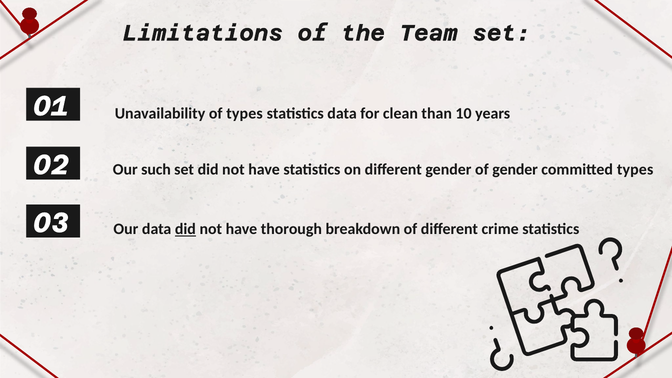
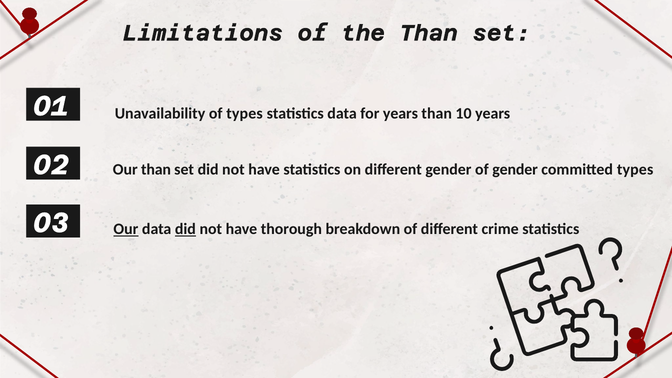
the Team: Team -> Than (429, 33)
for clean: clean -> years (400, 113)
Our such: such -> than (156, 170)
Our underline: none -> present (126, 229)
